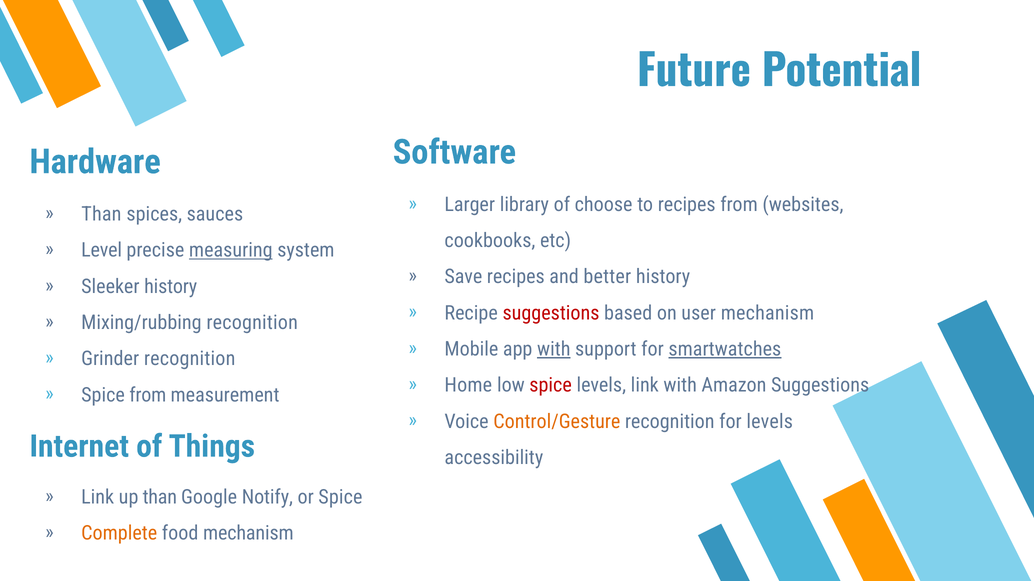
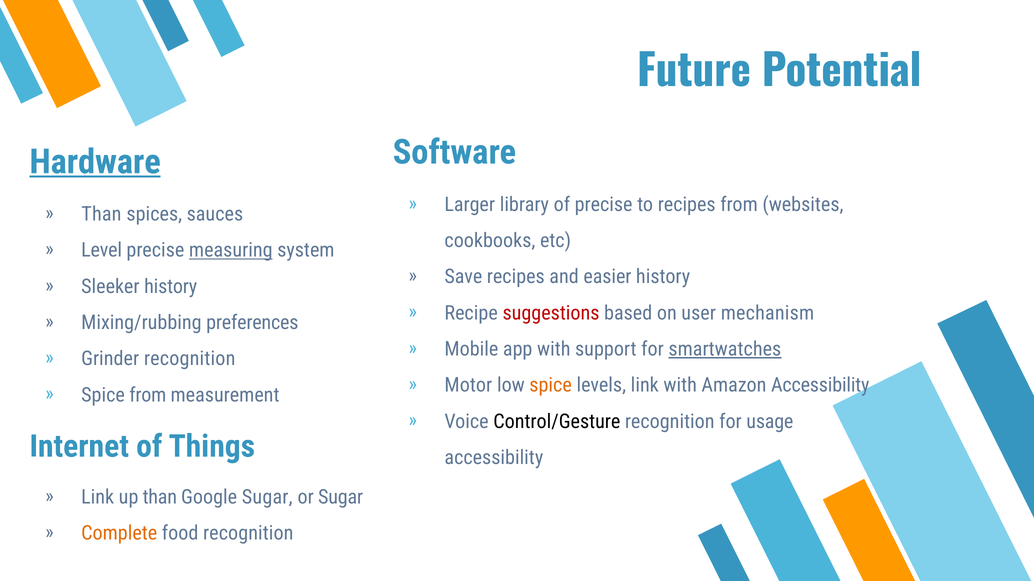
Hardware underline: none -> present (95, 162)
of choose: choose -> precise (604, 205)
better: better -> easier (607, 277)
Mixing/rubbing recognition: recognition -> preferences (252, 323)
with underline: present -> none (554, 350)
Home: Home -> Motor (468, 386)
spice colour: red -> orange (551, 386)
Amazon Suggestions: Suggestions -> Accessibility (820, 386)
Control/Gesture colour: orange -> black (557, 422)
for levels: levels -> usage (770, 422)
Google Notify: Notify -> Sugar (267, 498)
or Spice: Spice -> Sugar (341, 498)
food mechanism: mechanism -> recognition (248, 534)
